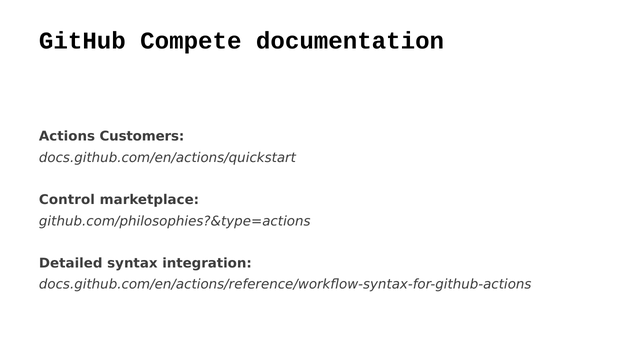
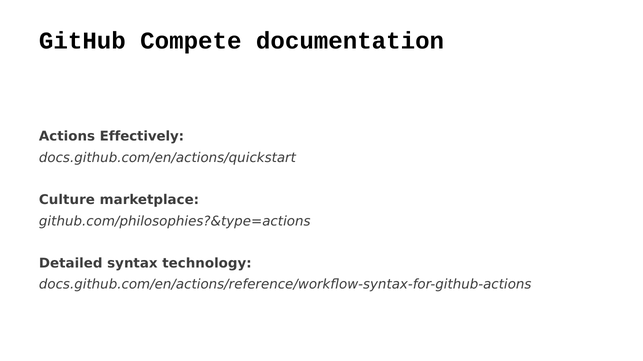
Customers: Customers -> Effectively (142, 137)
Control: Control -> Culture (67, 200)
integration: integration -> technology (207, 264)
